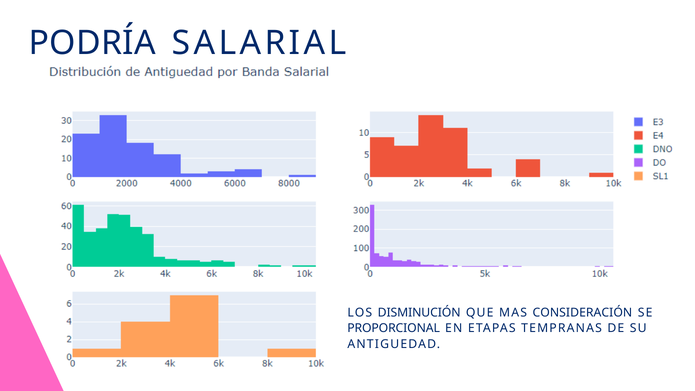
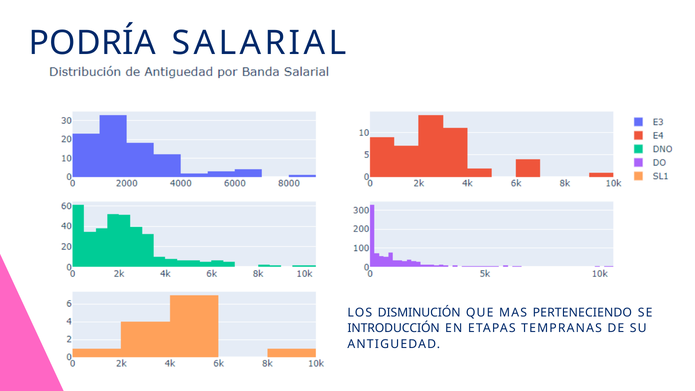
CONSIDERACIÓN: CONSIDERACIÓN -> PERTENECIENDO (582, 312)
PROPORCIONAL: PROPORCIONAL -> INTRODUCCIÓN (394, 328)
